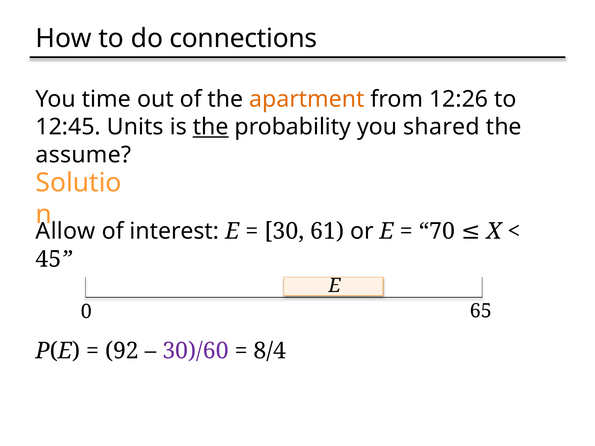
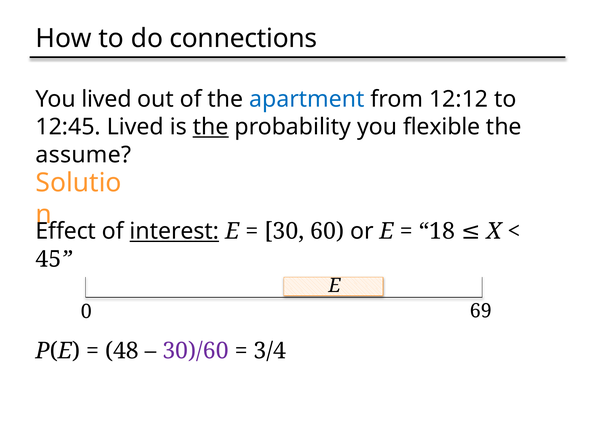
You time: time -> lived (107, 99)
apartment colour: orange -> blue (307, 99)
12:26: 12:26 -> 12:12 (459, 99)
12:45 Units: Units -> Lived (135, 127)
shared: shared -> flexible (442, 127)
Allow: Allow -> Effect (66, 231)
interest underline: none -> present (174, 231)
61: 61 -> 60 (327, 231)
70: 70 -> 18 (437, 231)
65: 65 -> 69 (481, 311)
92: 92 -> 48 (122, 351)
8/4: 8/4 -> 3/4 (270, 351)
